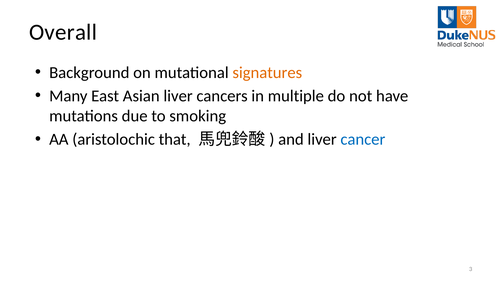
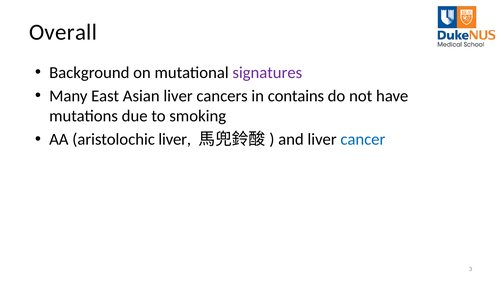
signatures colour: orange -> purple (267, 73)
multiple: multiple -> contains (296, 96)
aristolochic that: that -> liver (175, 139)
